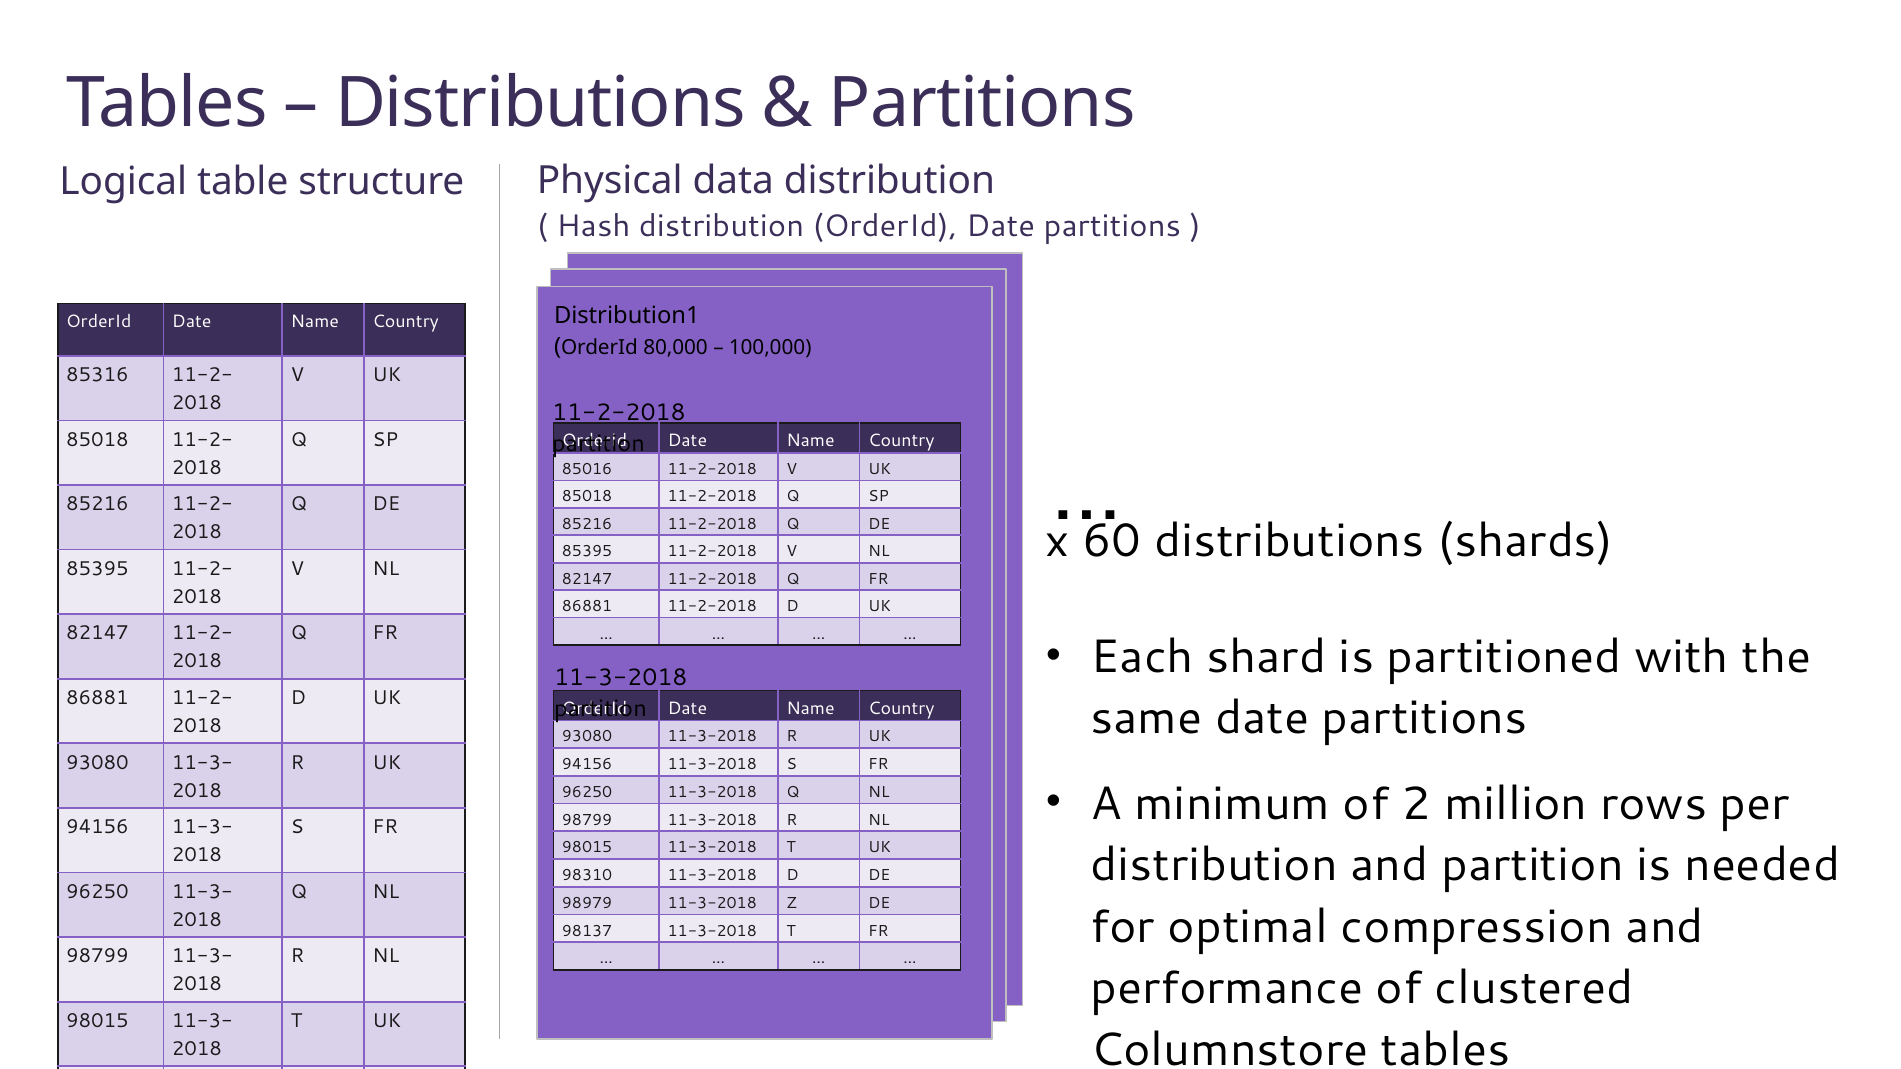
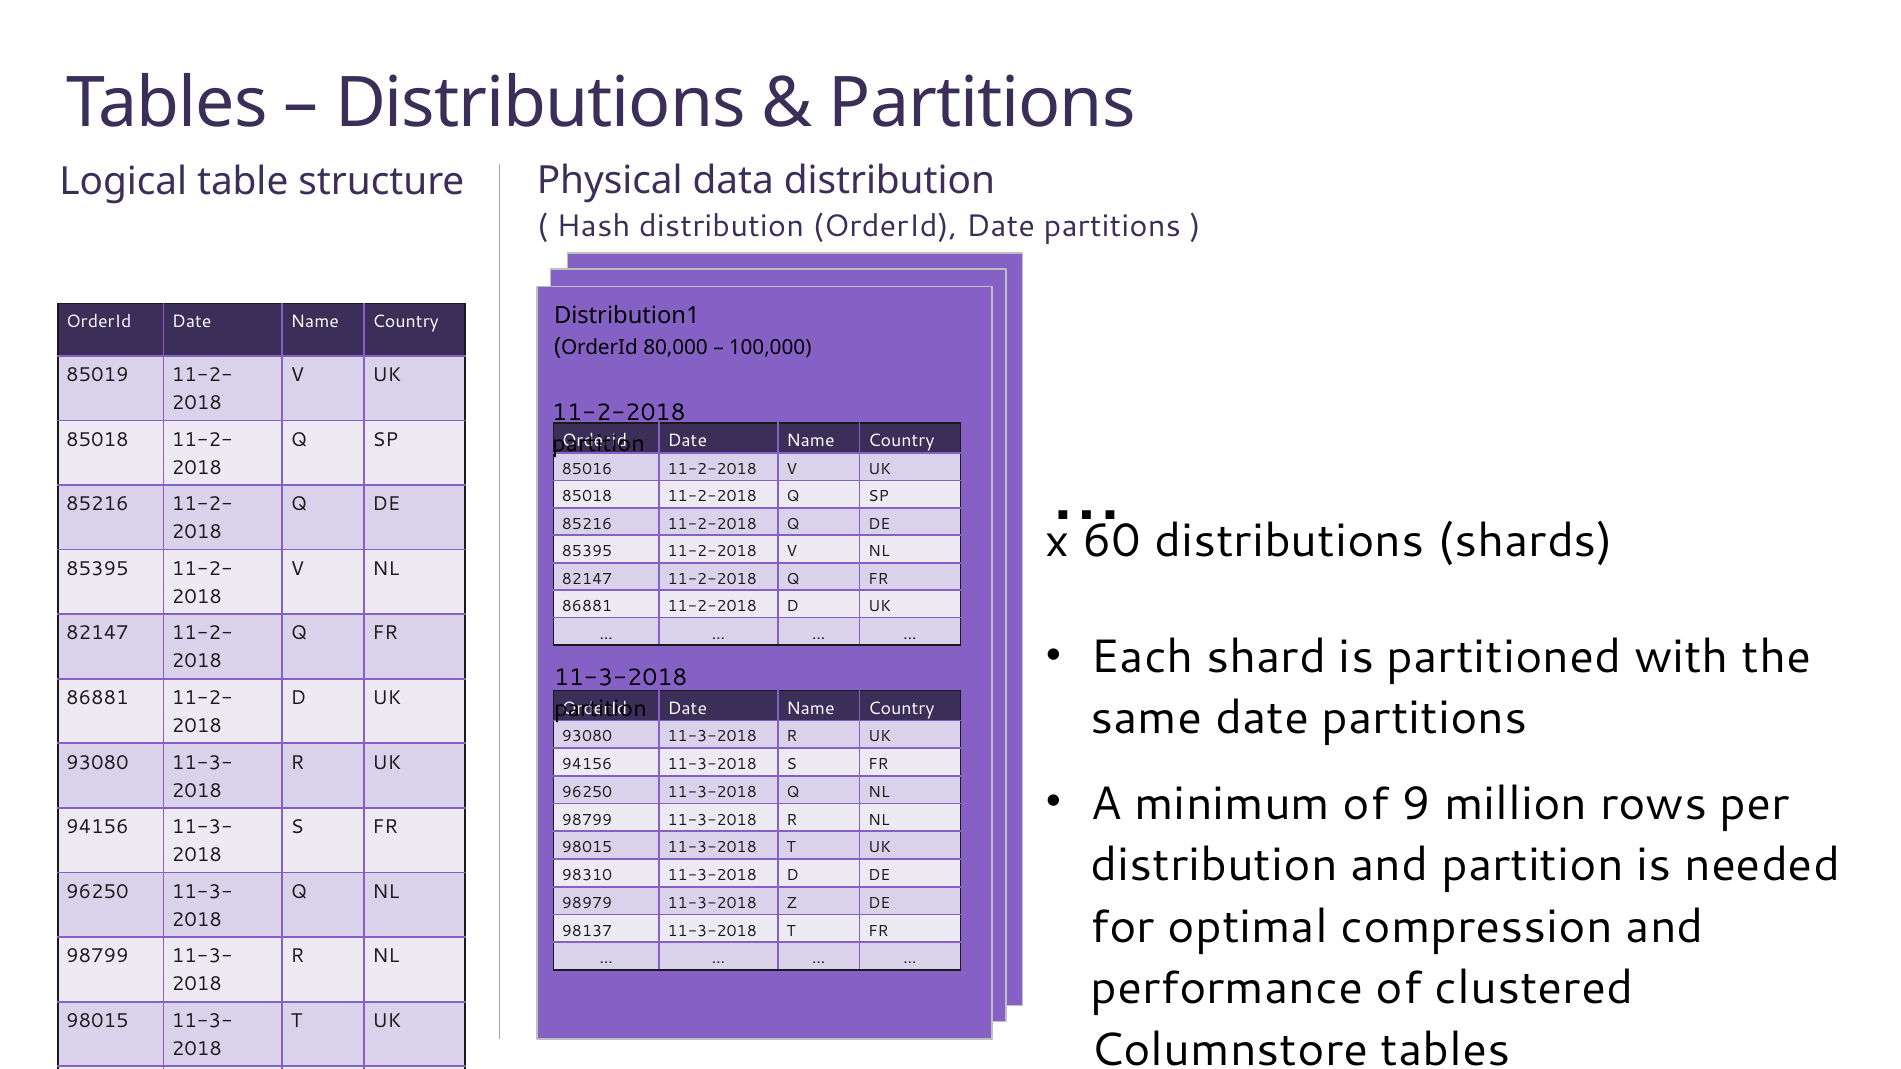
85316: 85316 -> 85019 (97, 375)
2: 2 -> 9 (1417, 804)
